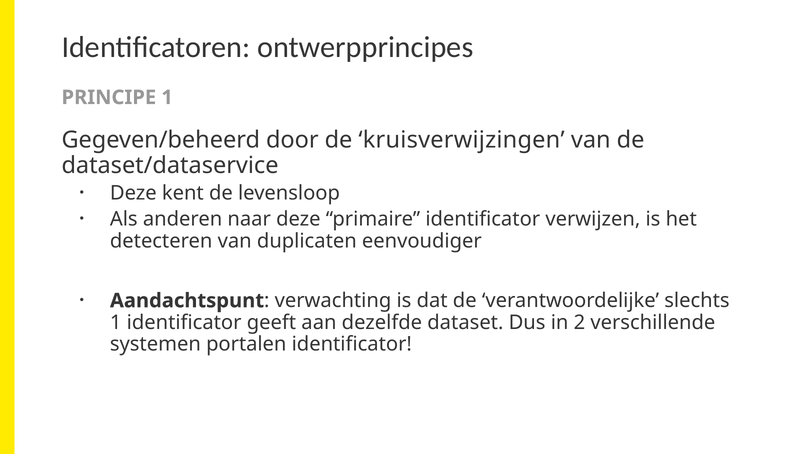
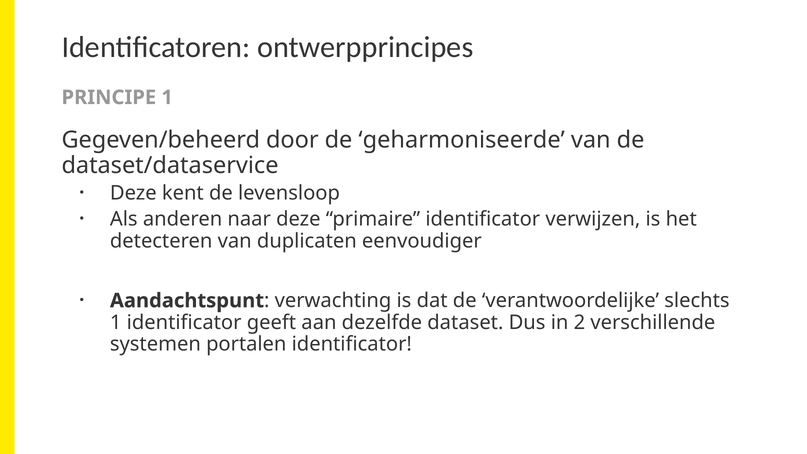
kruisverwijzingen: kruisverwijzingen -> geharmoniseerde (462, 140)
